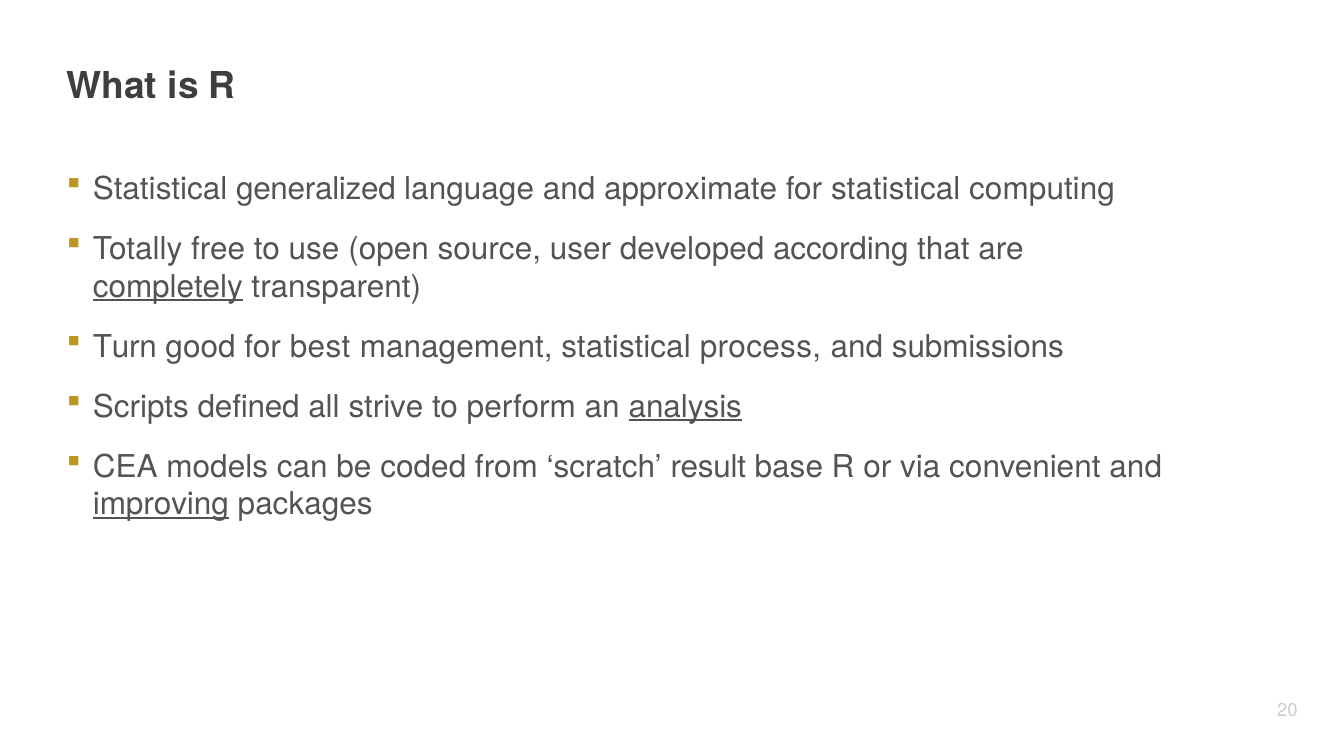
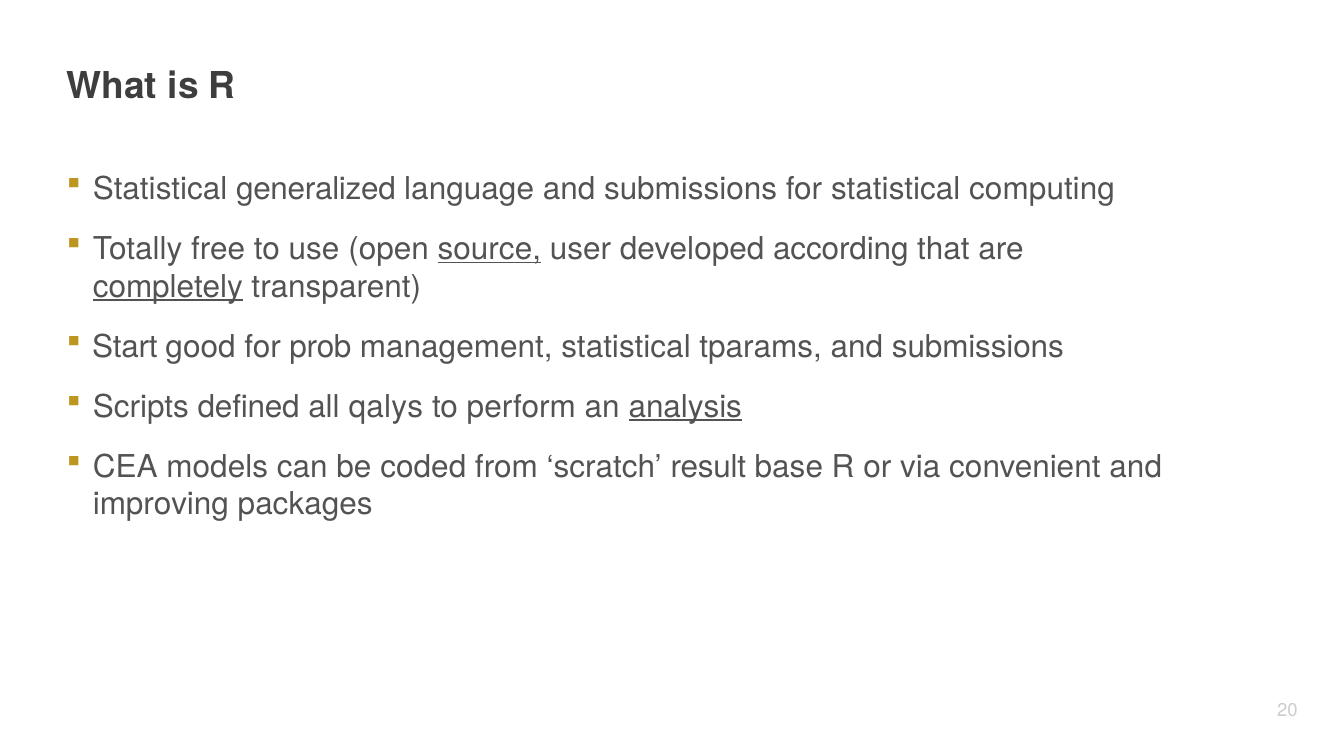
language and approximate: approximate -> submissions (691, 189)
source underline: none -> present (489, 249)
Turn: Turn -> Start (125, 347)
best: best -> prob (320, 347)
process: process -> tparams (761, 347)
strive: strive -> qalys (386, 407)
improving underline: present -> none (161, 505)
